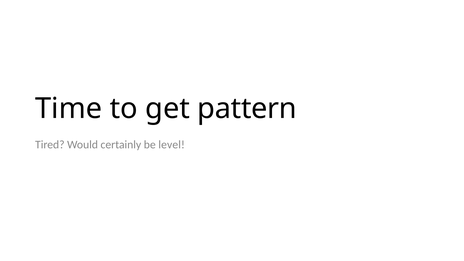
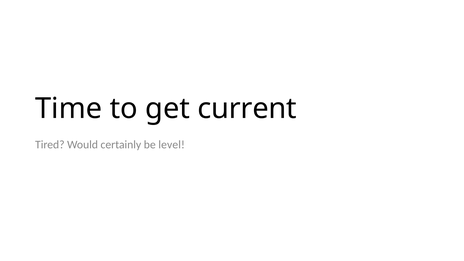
pattern: pattern -> current (247, 109)
